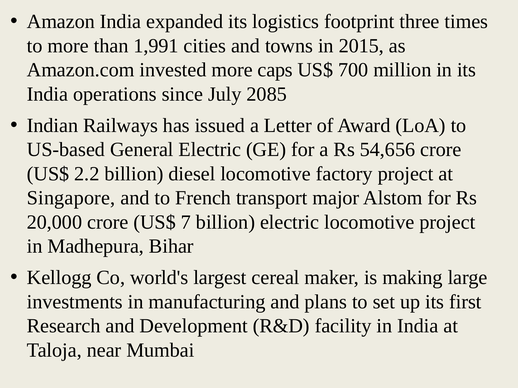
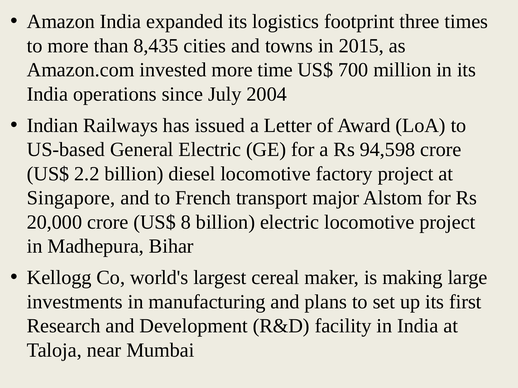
1,991: 1,991 -> 8,435 (156, 46)
caps: caps -> time (275, 70)
2085: 2085 -> 2004 (267, 94)
54,656: 54,656 -> 94,598 (388, 150)
7: 7 -> 8 (186, 222)
